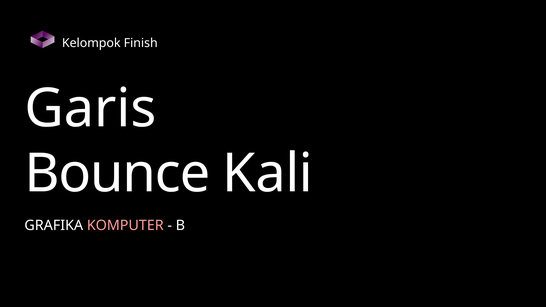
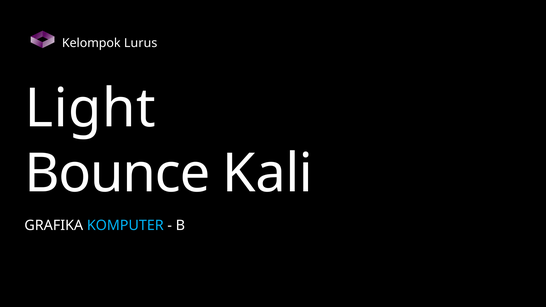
Finish: Finish -> Lurus (141, 43)
Garis: Garis -> Light (90, 109)
KOMPUTER colour: pink -> light blue (125, 225)
